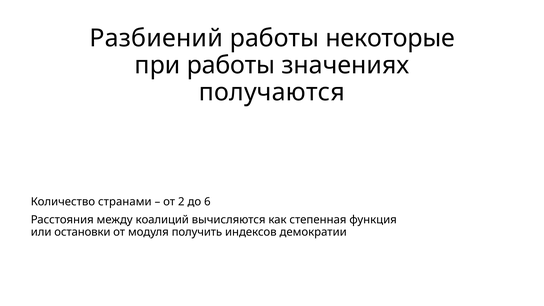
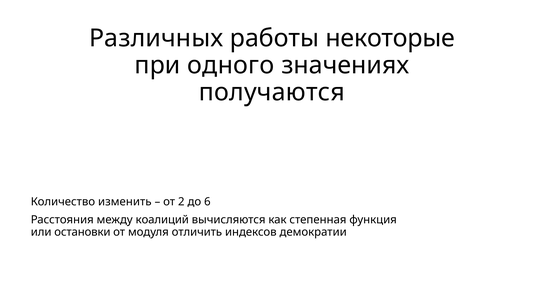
Разбиений: Разбиений -> Различных (156, 38)
при работы: работы -> одного (231, 65)
странами: странами -> изменить (125, 202)
получить: получить -> отличить (197, 232)
